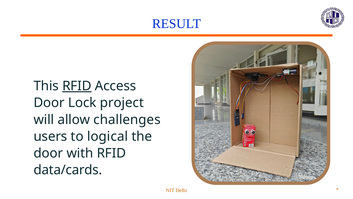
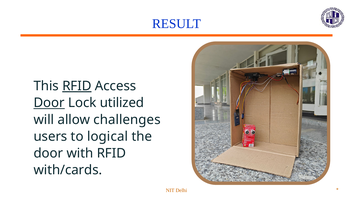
Door underline: none -> present (49, 103)
project: project -> utilized (122, 103)
data/cards: data/cards -> with/cards (68, 170)
